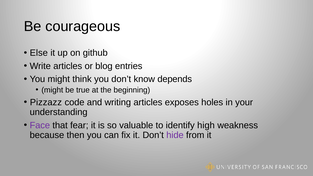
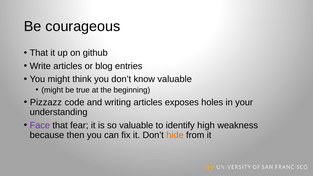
Else: Else -> That (39, 53)
know depends: depends -> valuable (175, 79)
hide colour: purple -> orange (175, 135)
